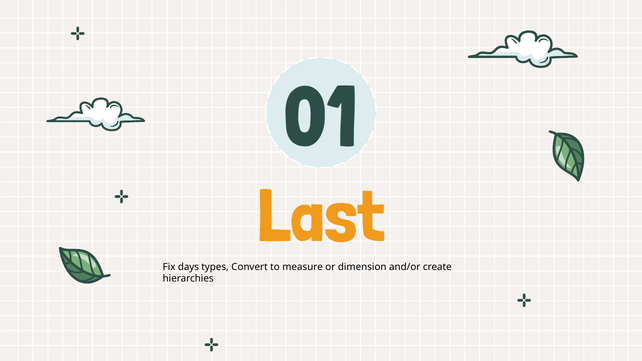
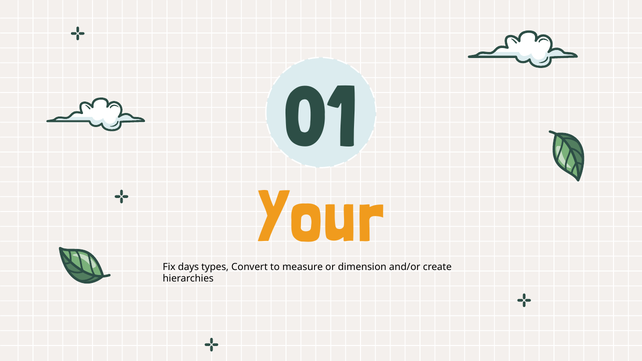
Last: Last -> Your (321, 217)
